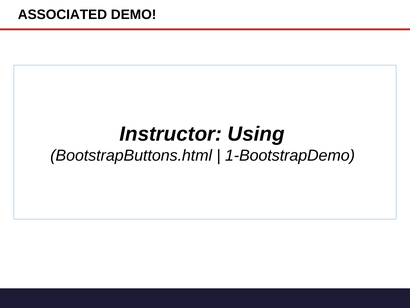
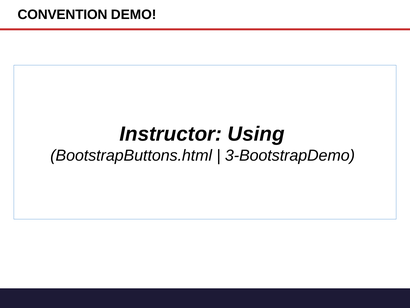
ASSOCIATED: ASSOCIATED -> CONVENTION (62, 15)
1-BootstrapDemo: 1-BootstrapDemo -> 3-BootstrapDemo (290, 155)
